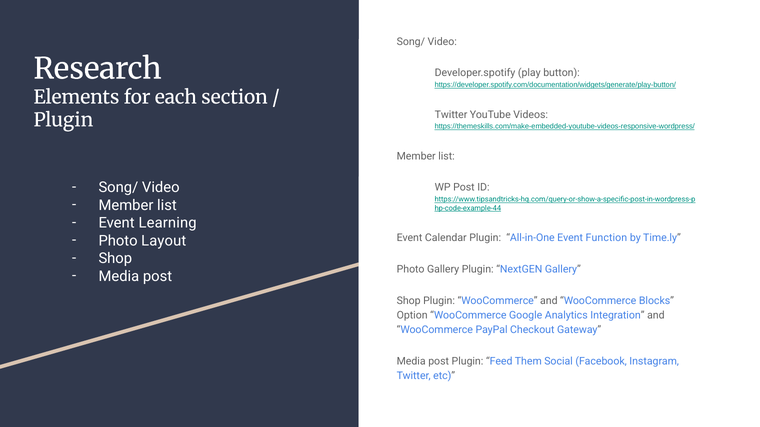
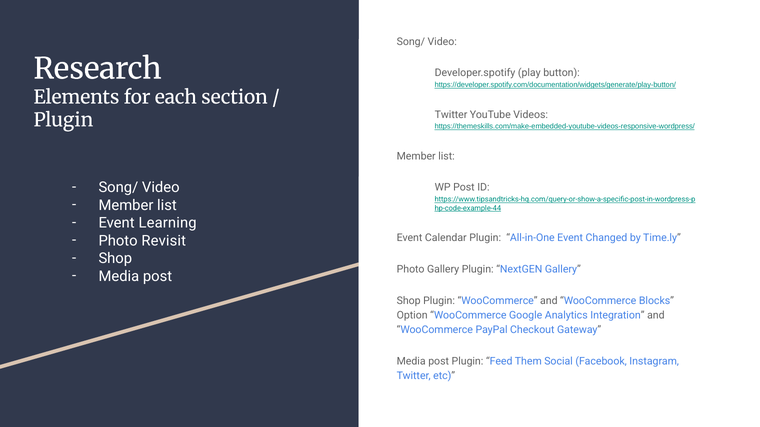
Function: Function -> Changed (606, 238)
Layout: Layout -> Revisit (164, 241)
